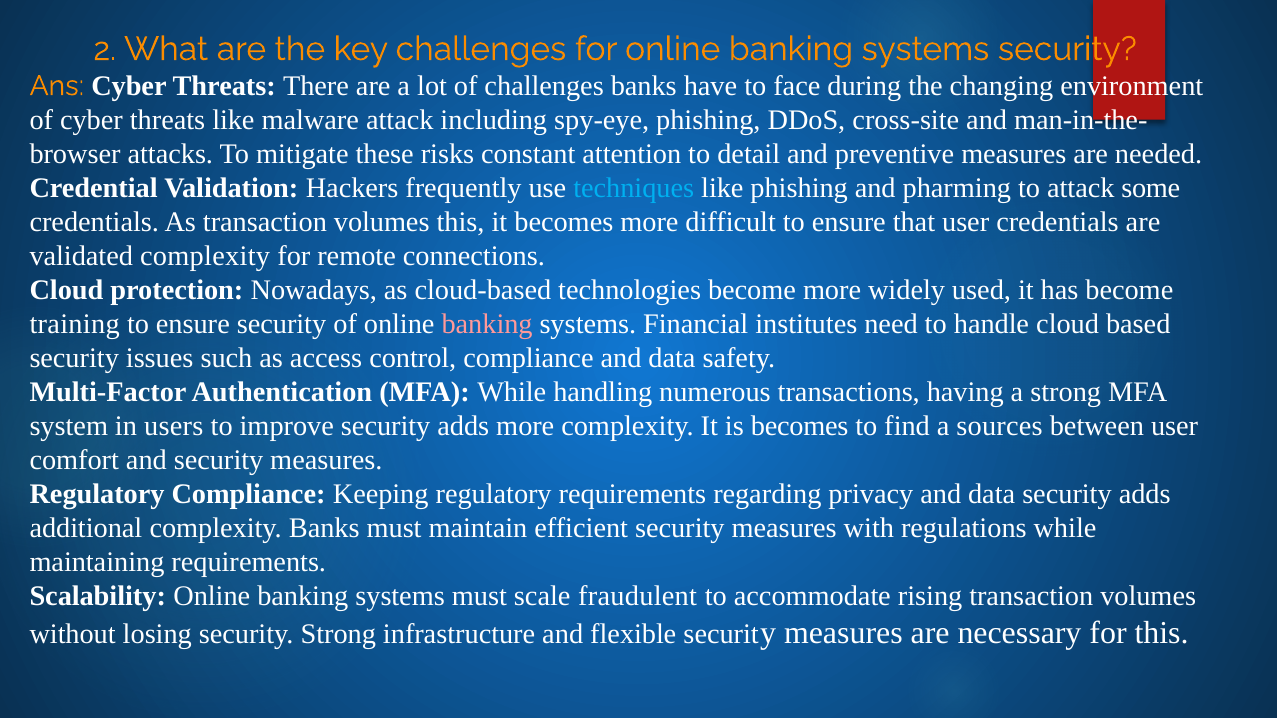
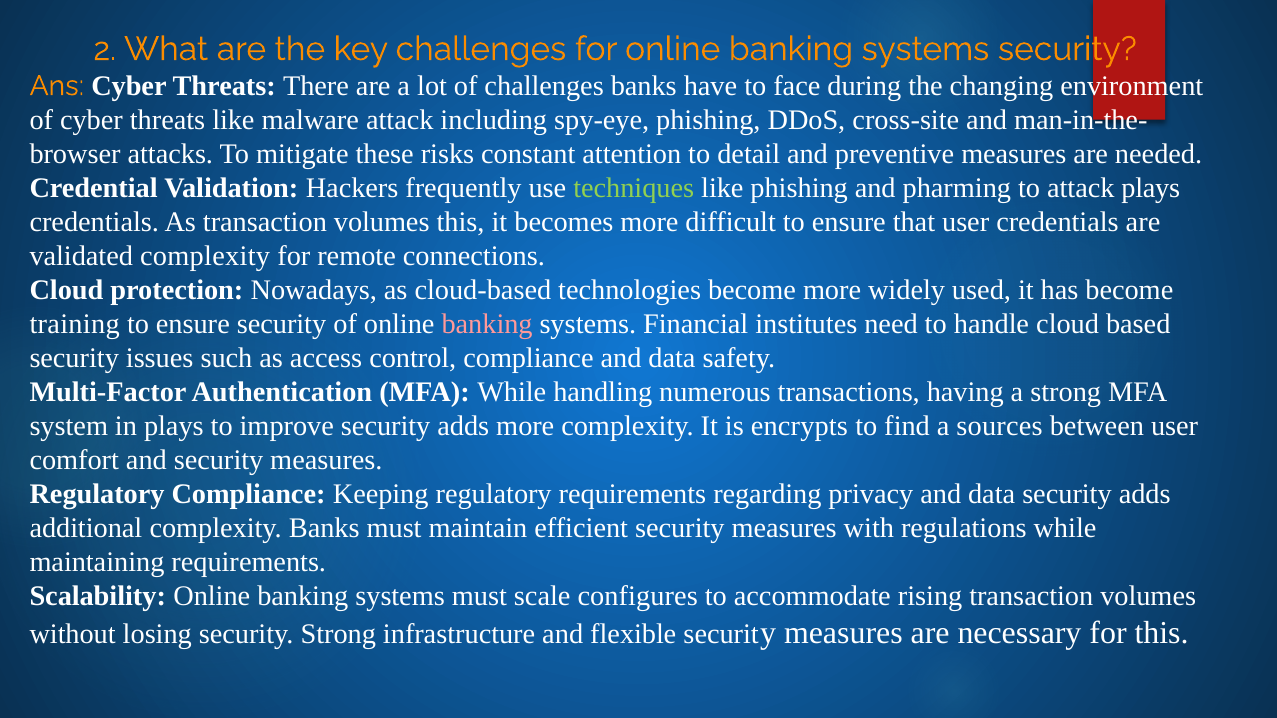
techniques colour: light blue -> light green (634, 188)
attack some: some -> plays (1151, 188)
in users: users -> plays (174, 426)
is becomes: becomes -> encrypts (799, 426)
fraudulent: fraudulent -> configures (638, 596)
